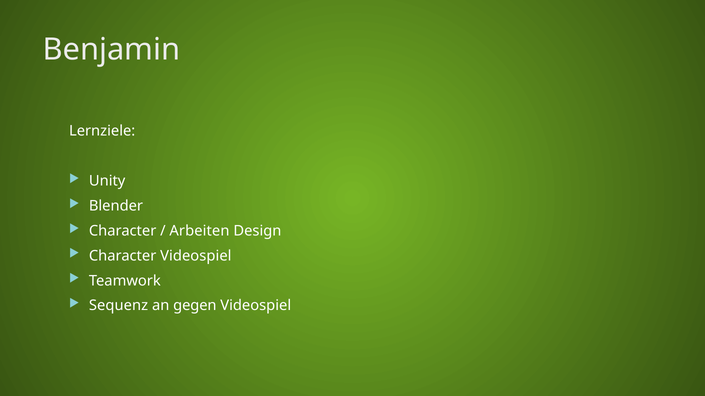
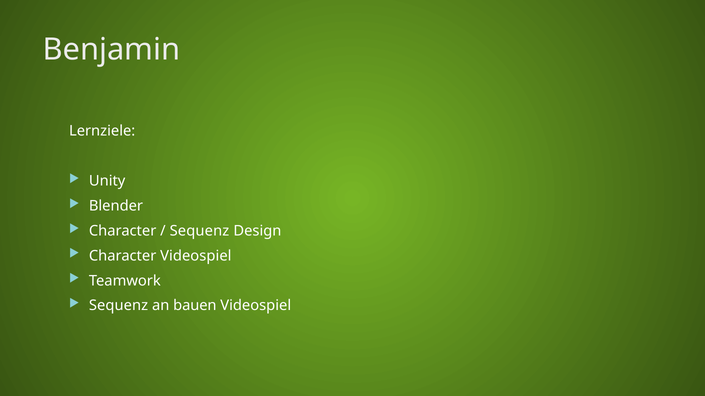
Arbeiten: Arbeiten -> Sequenz (199, 231)
gegen: gegen -> bauen (195, 306)
